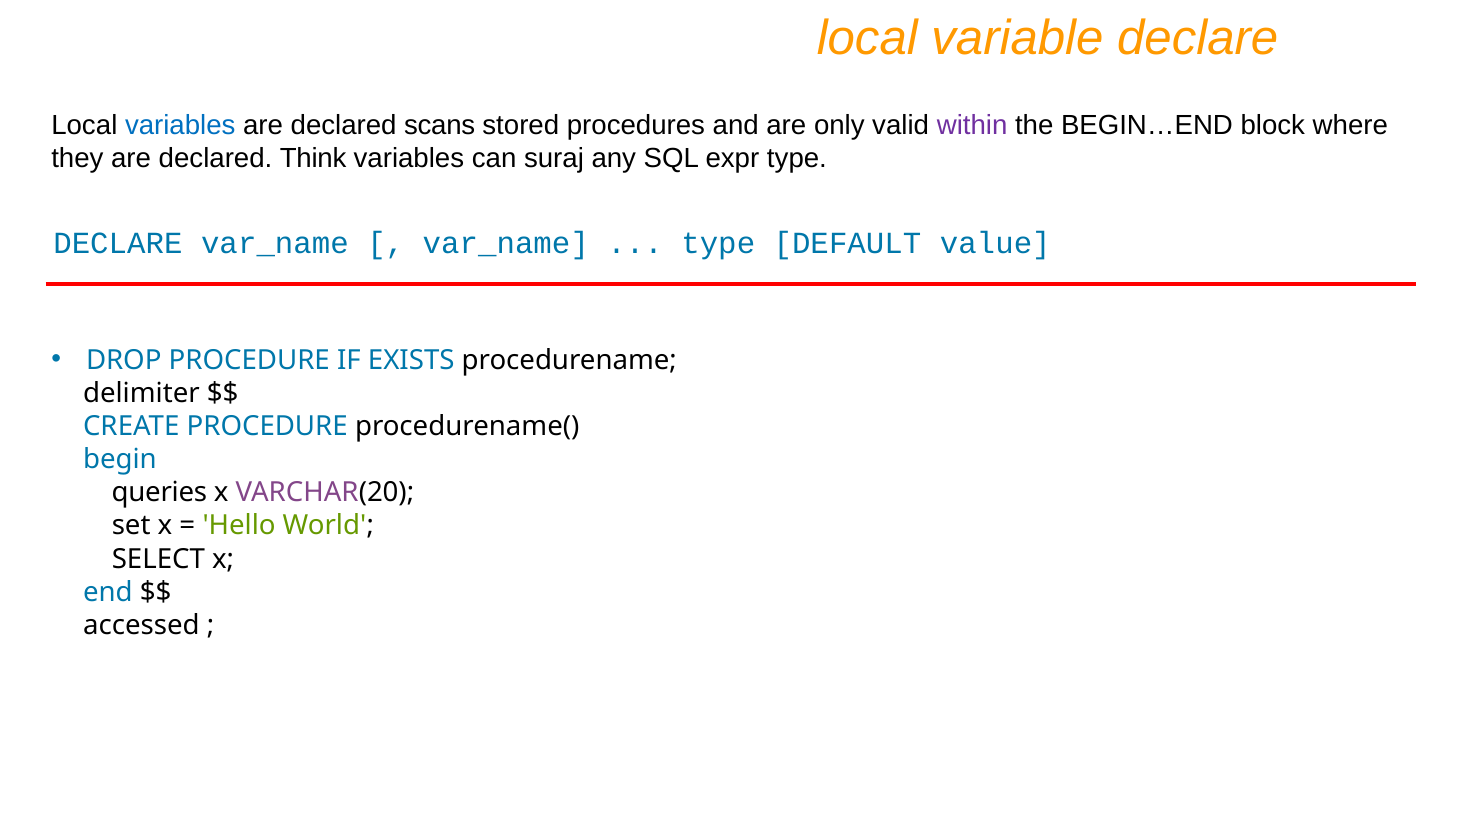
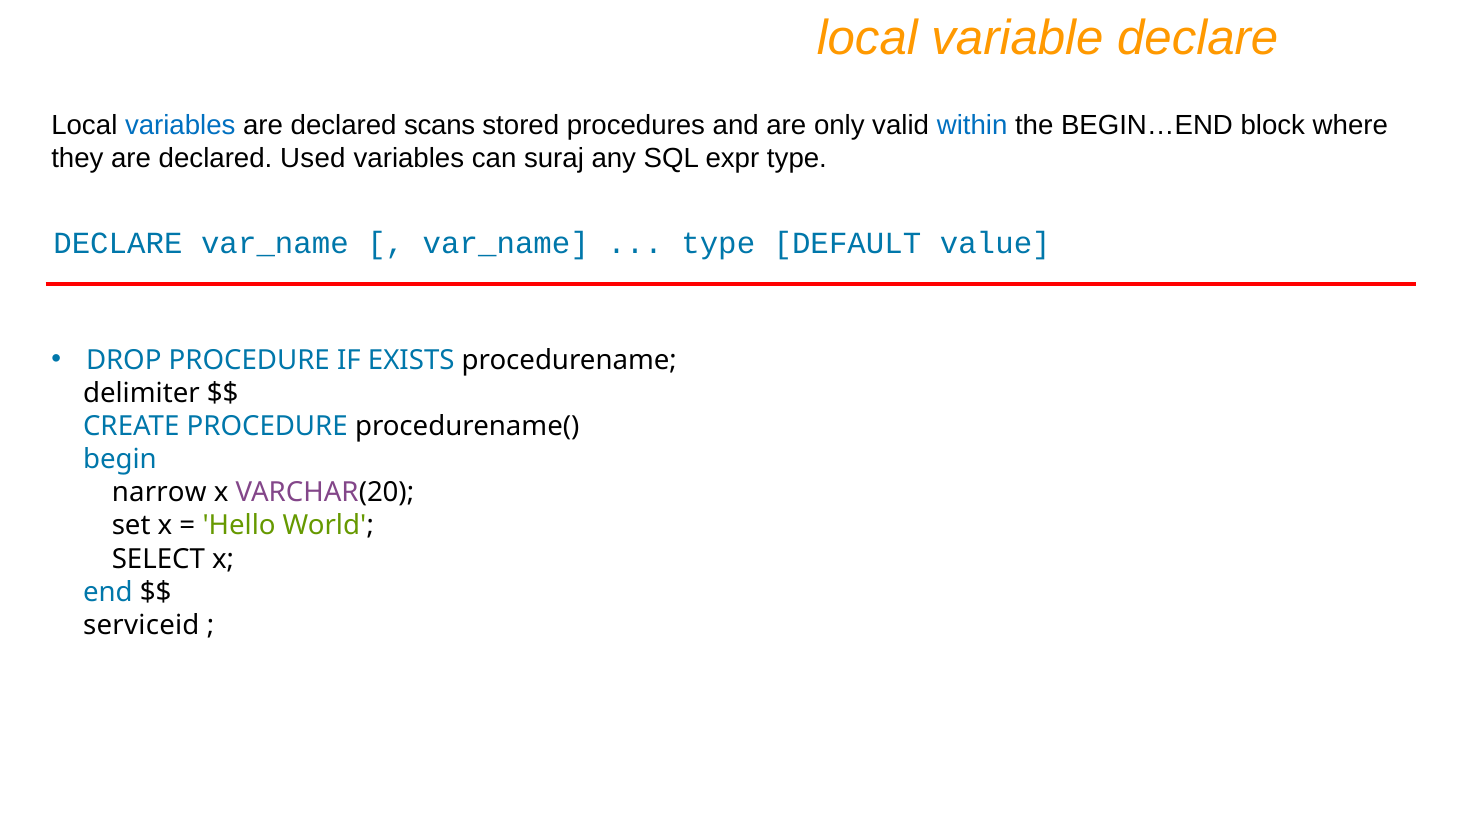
within colour: purple -> blue (972, 125)
Think: Think -> Used (313, 158)
queries: queries -> narrow (159, 493)
accessed: accessed -> serviceid (141, 625)
